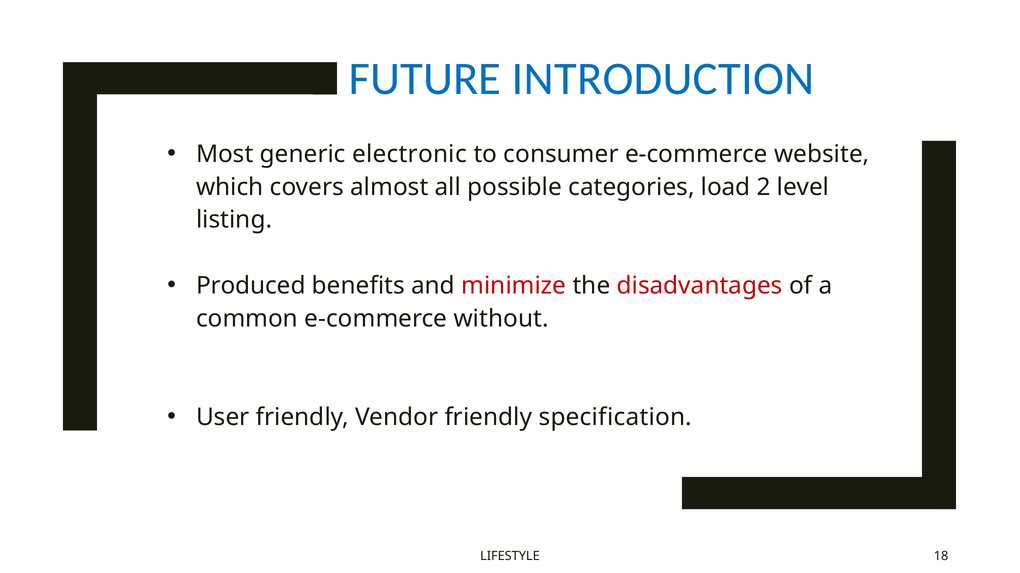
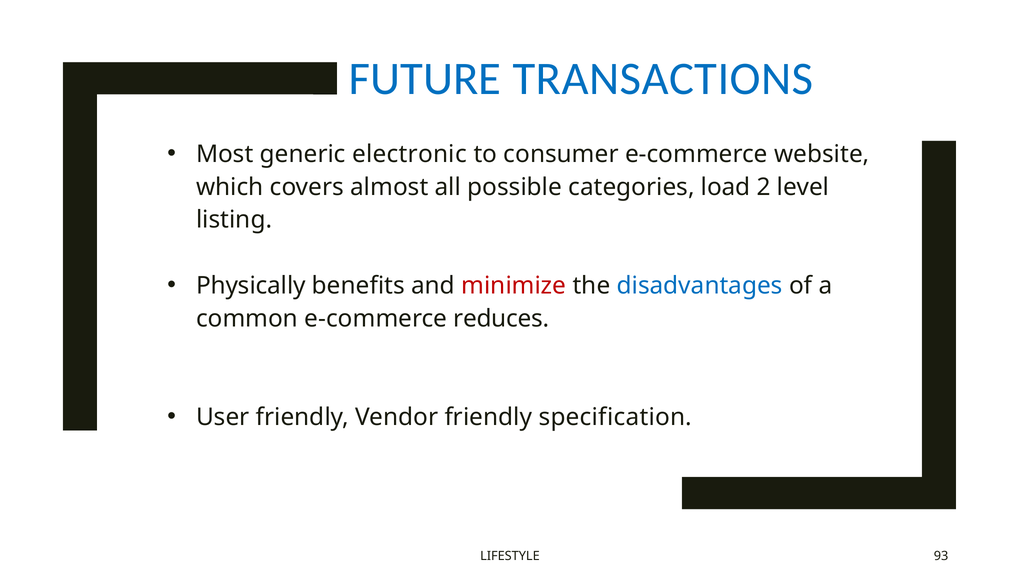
INTRODUCTION: INTRODUCTION -> TRANSACTIONS (663, 79)
Produced: Produced -> Physically (251, 286)
disadvantages colour: red -> blue (700, 286)
without: without -> reduces (501, 319)
18: 18 -> 93 (941, 557)
